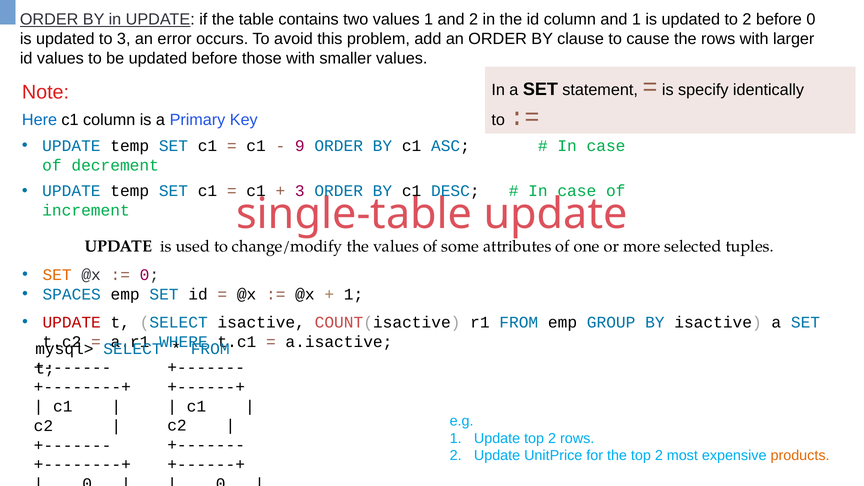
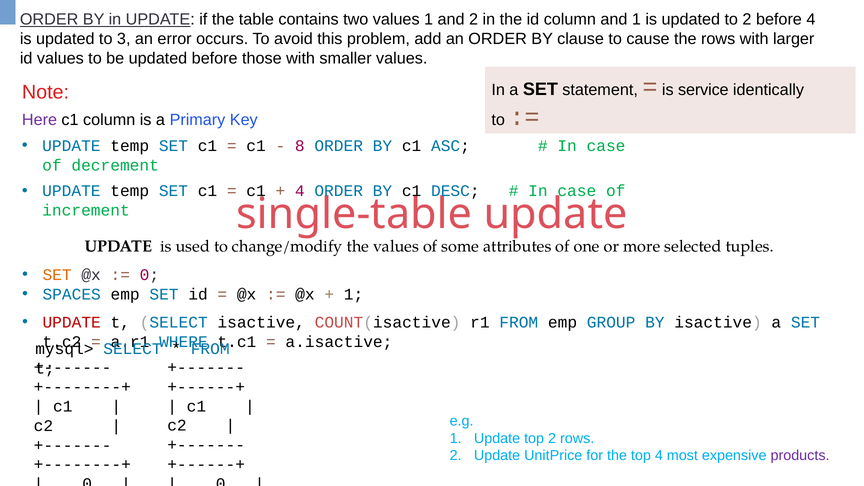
before 0: 0 -> 4 (811, 19)
specify: specify -> service (703, 90)
Here colour: blue -> purple (40, 120)
9: 9 -> 8 (300, 146)
3: 3 -> 4 (300, 191)
the top 2: 2 -> 4 (659, 456)
products colour: orange -> purple (800, 456)
